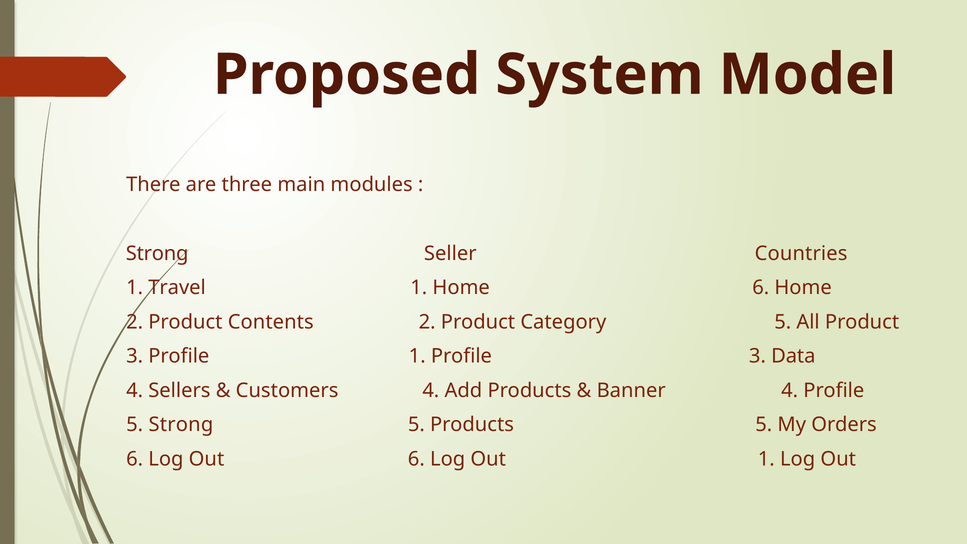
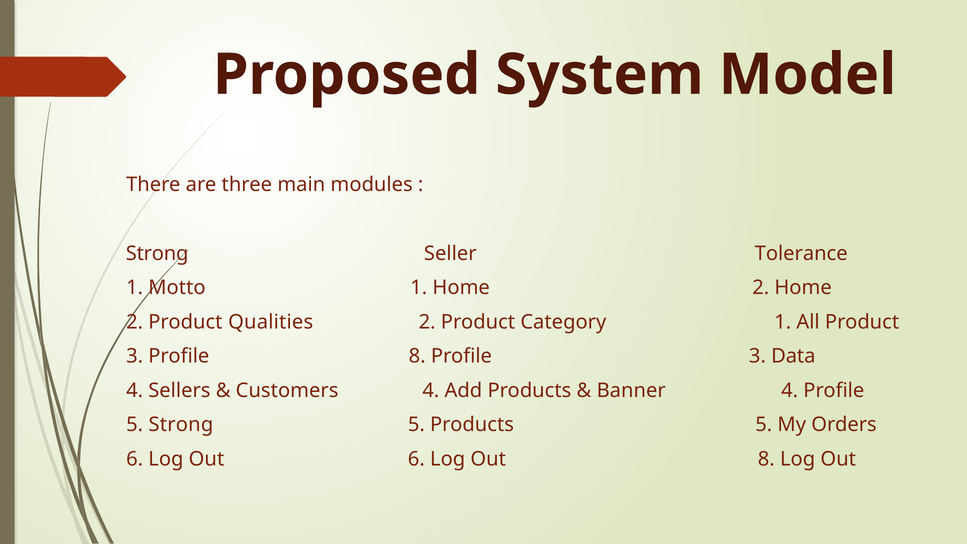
Countries: Countries -> Tolerance (801, 253)
Travel: Travel -> Motto (177, 288)
1 Home 6: 6 -> 2 (761, 288)
Contents: Contents -> Qualities (271, 322)
Category 5: 5 -> 1 (783, 322)
Profile 1: 1 -> 8 (417, 356)
Out 1: 1 -> 8 (766, 459)
